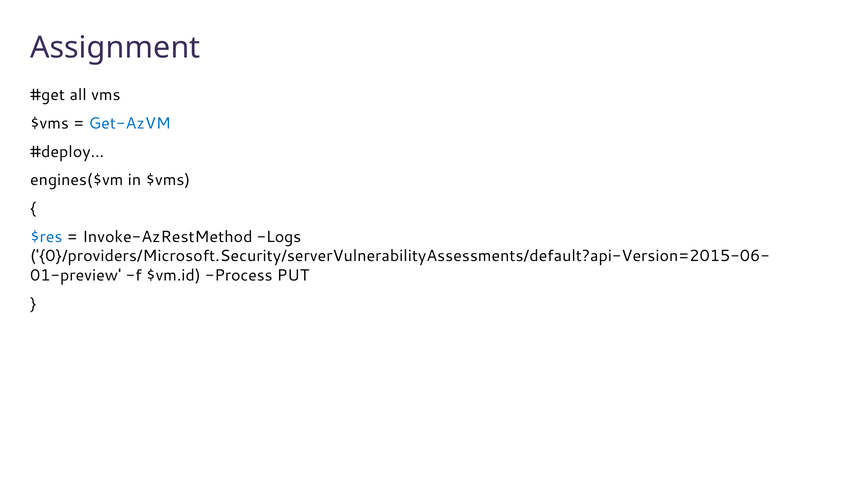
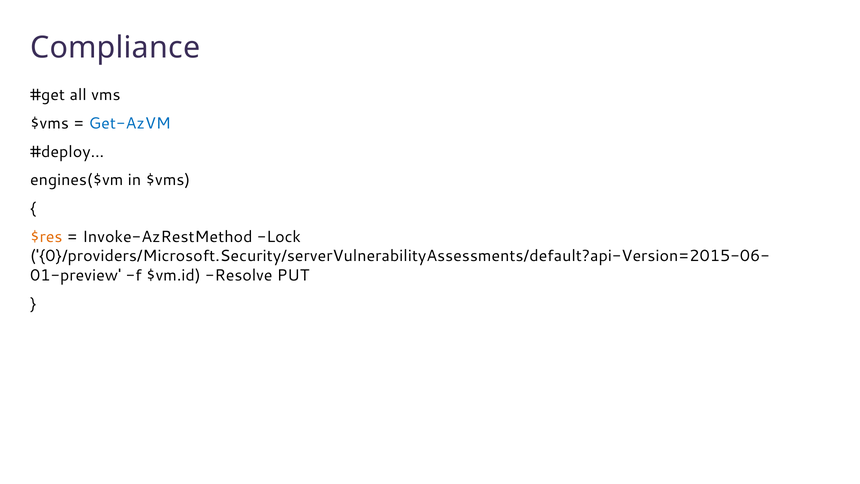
Assignment: Assignment -> Compliance (115, 48)
$res colour: blue -> orange (46, 237)
Logs: Logs -> Lock (279, 237)
Process: Process -> Resolve (239, 275)
